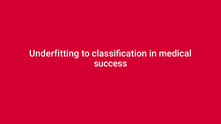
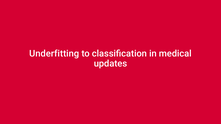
success: success -> updates (110, 64)
